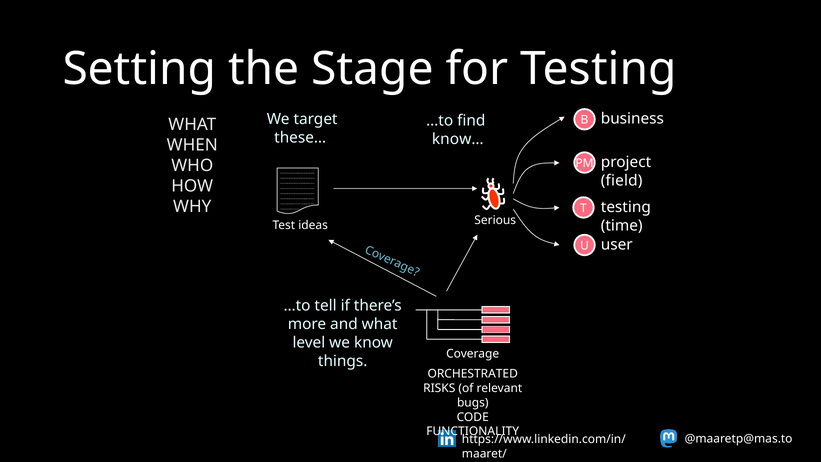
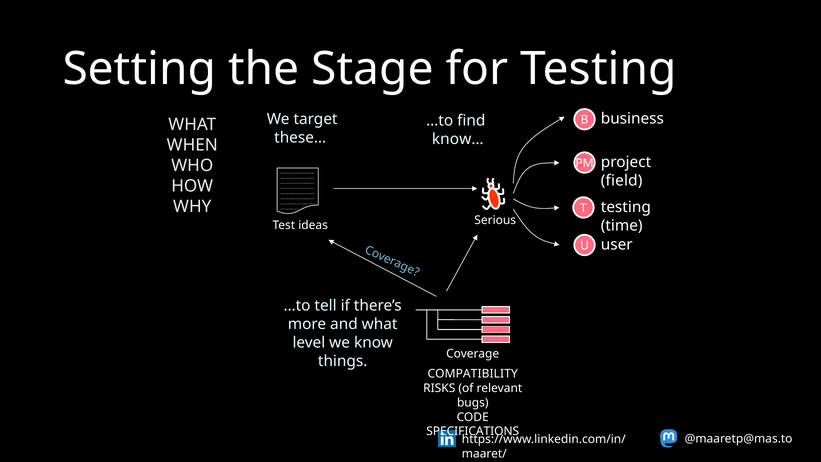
ORCHESTRATED: ORCHESTRATED -> COMPATIBILITY (473, 374)
FUNCTIONALITY: FUNCTIONALITY -> SPECIFICATIONS (473, 431)
